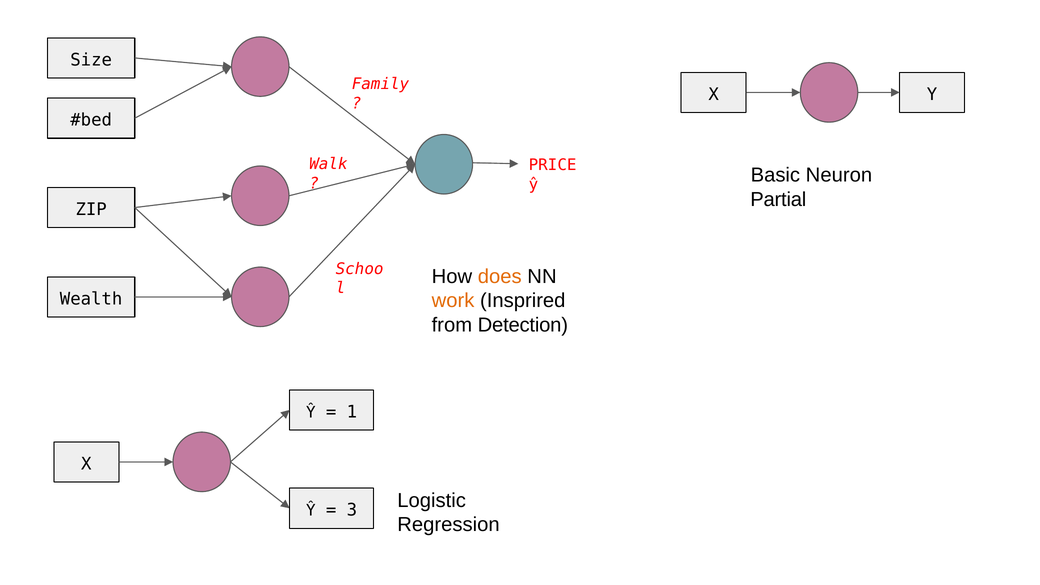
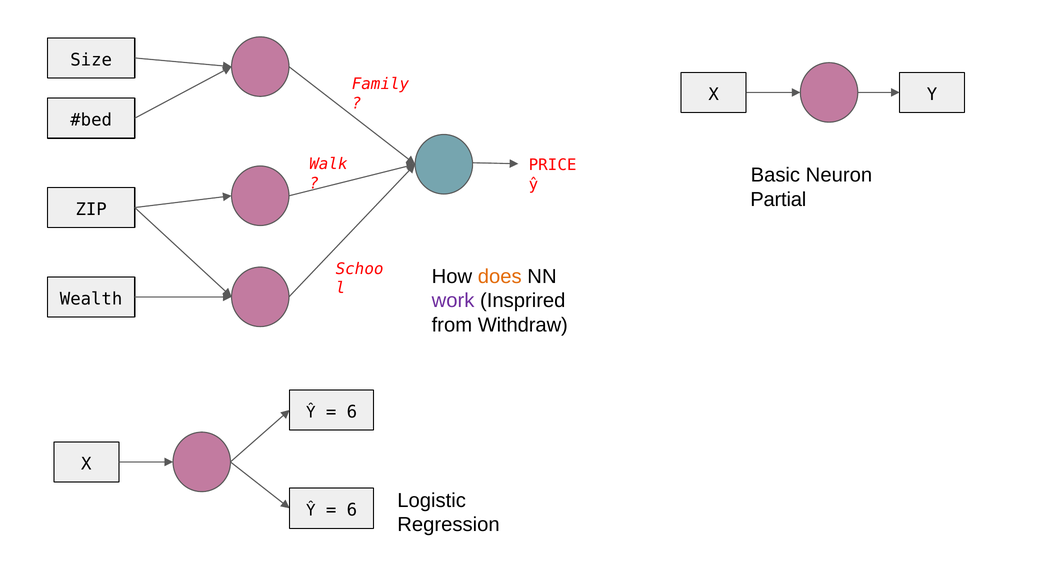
work colour: orange -> purple (453, 301)
Detection: Detection -> Withdraw (523, 325)
1: 1 -> 6 (352, 412)
3: 3 -> 6 (352, 510)
